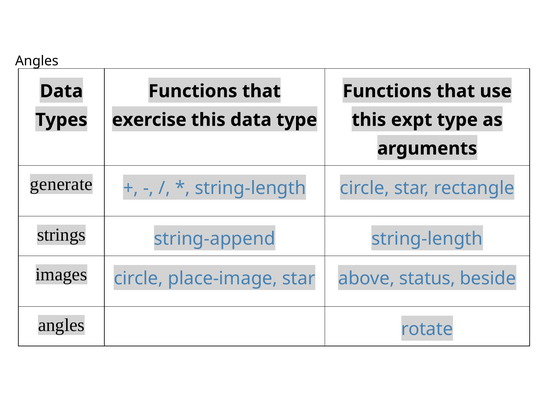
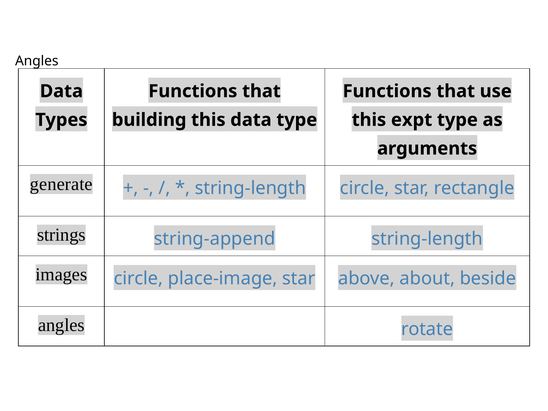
exercise: exercise -> building (149, 120)
status: status -> about (427, 278)
